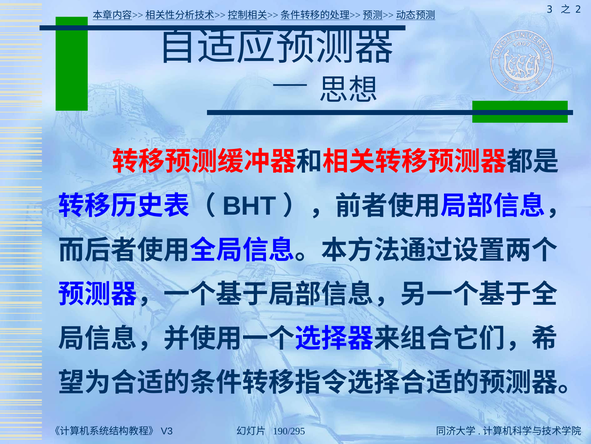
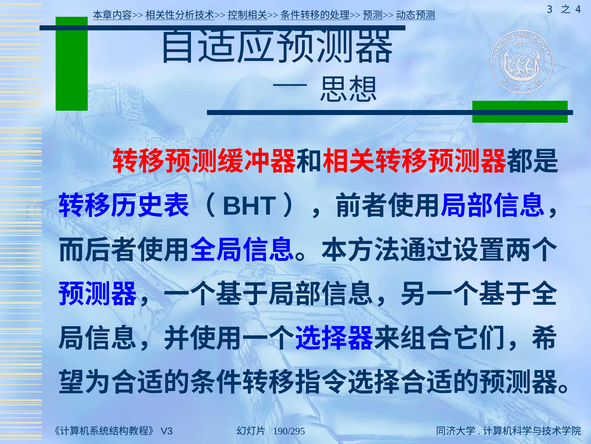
2: 2 -> 4 (578, 10)
